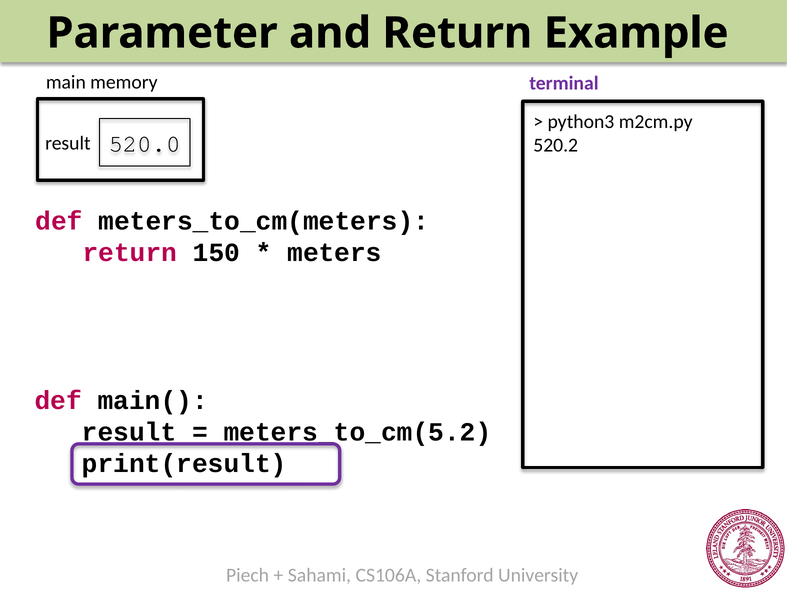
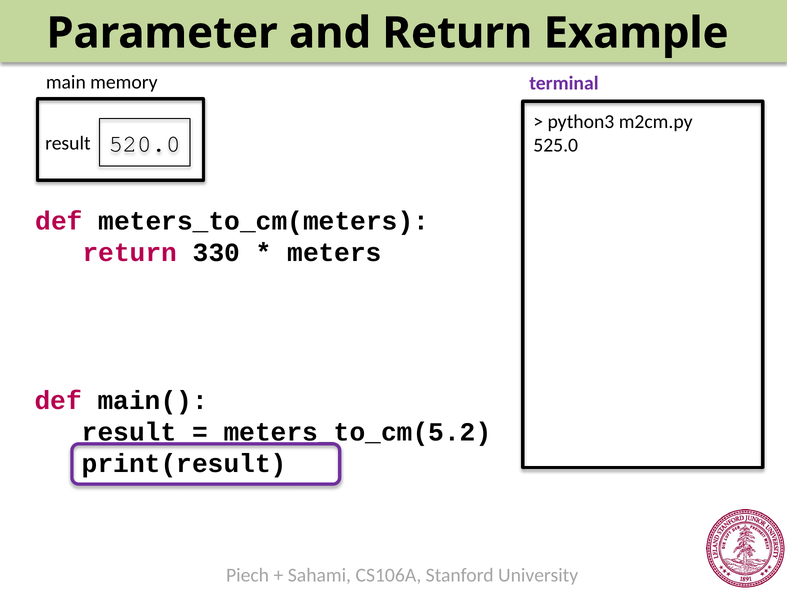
520.2: 520.2 -> 525.0 (556, 146)
150: 150 -> 330 (216, 253)
